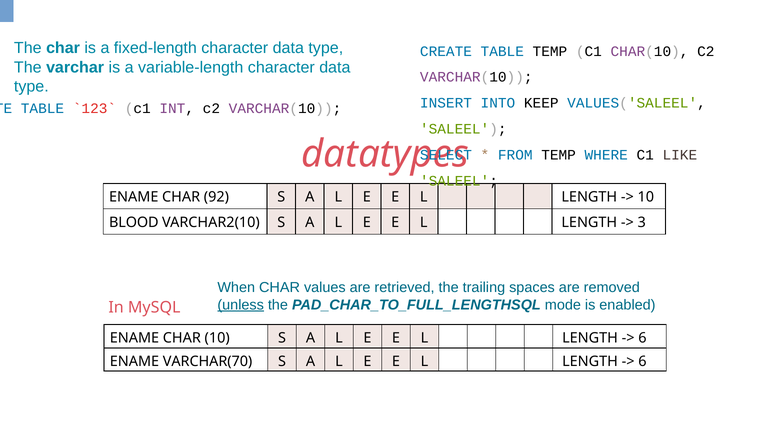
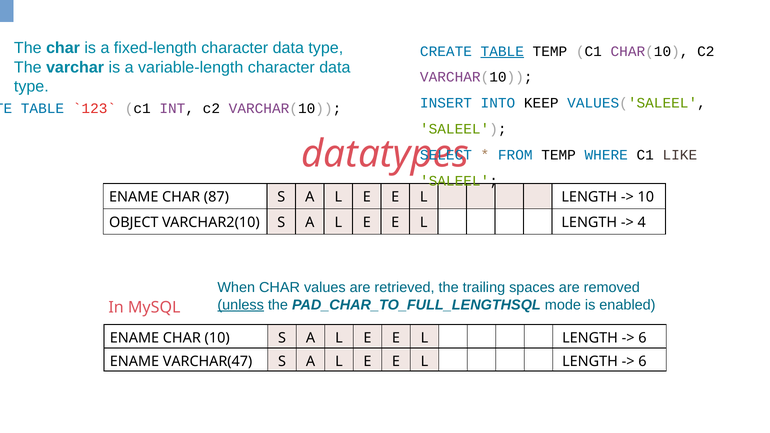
TABLE underline: none -> present (502, 51)
92: 92 -> 87 (216, 197)
BLOOD: BLOOD -> OBJECT (134, 222)
3: 3 -> 4 (642, 222)
VARCHAR(70: VARCHAR(70 -> VARCHAR(47 (208, 362)
